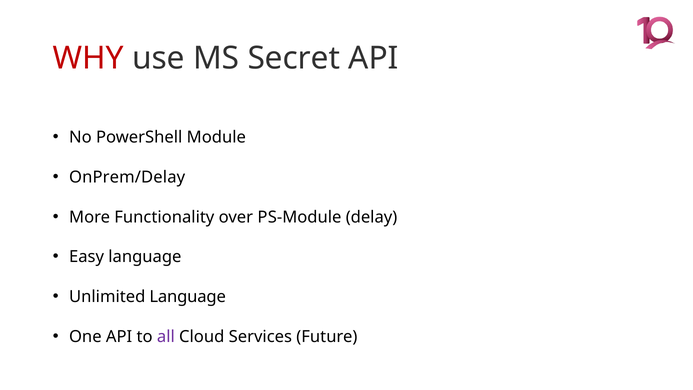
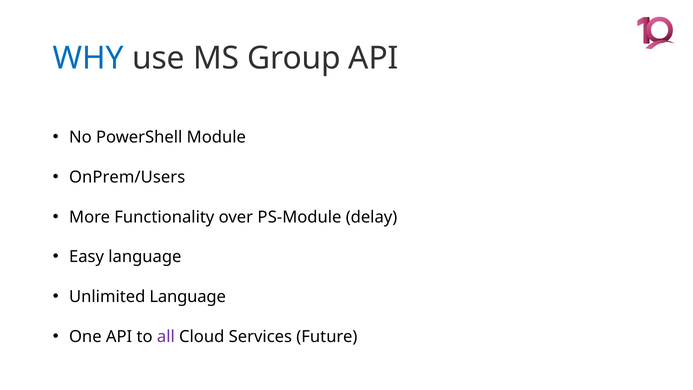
WHY colour: red -> blue (88, 58)
Secret: Secret -> Group (294, 58)
OnPrem/Delay: OnPrem/Delay -> OnPrem/Users (127, 177)
